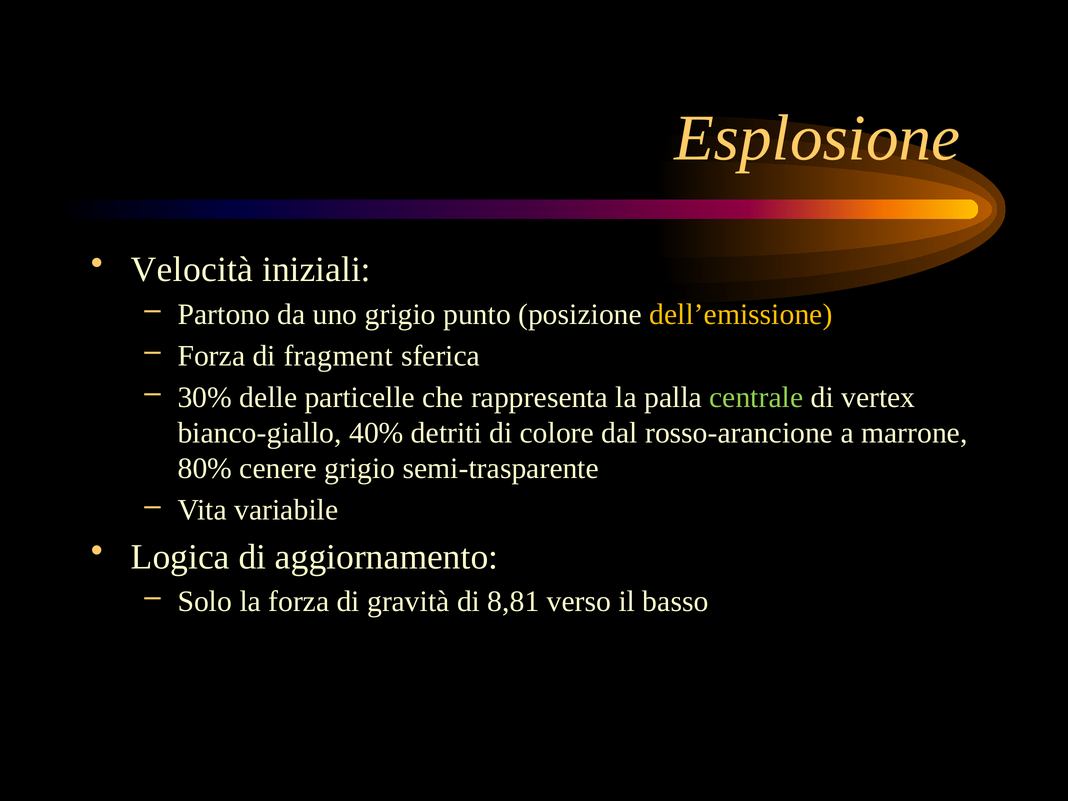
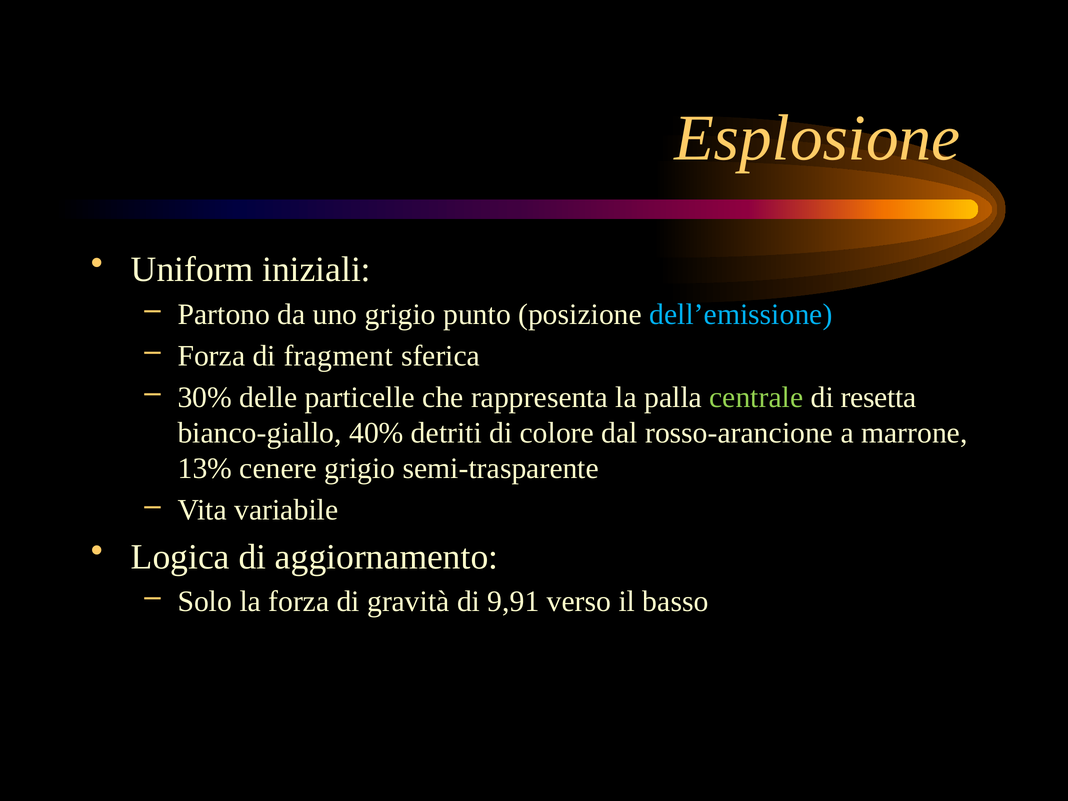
Velocità: Velocità -> Uniform (192, 270)
dell’emissione colour: yellow -> light blue (741, 314)
vertex: vertex -> resetta (878, 397)
80%: 80% -> 13% (205, 469)
8,81: 8,81 -> 9,91 (513, 601)
